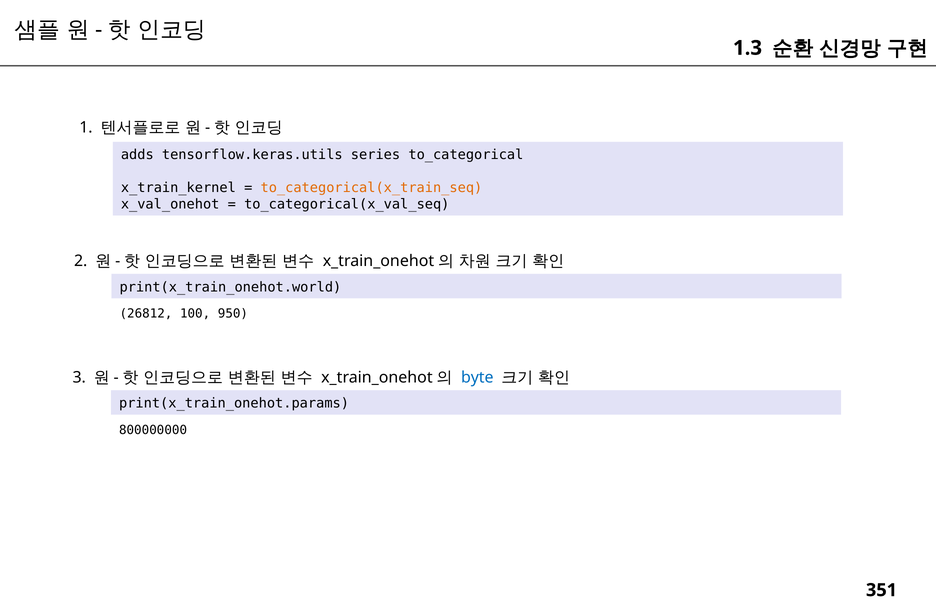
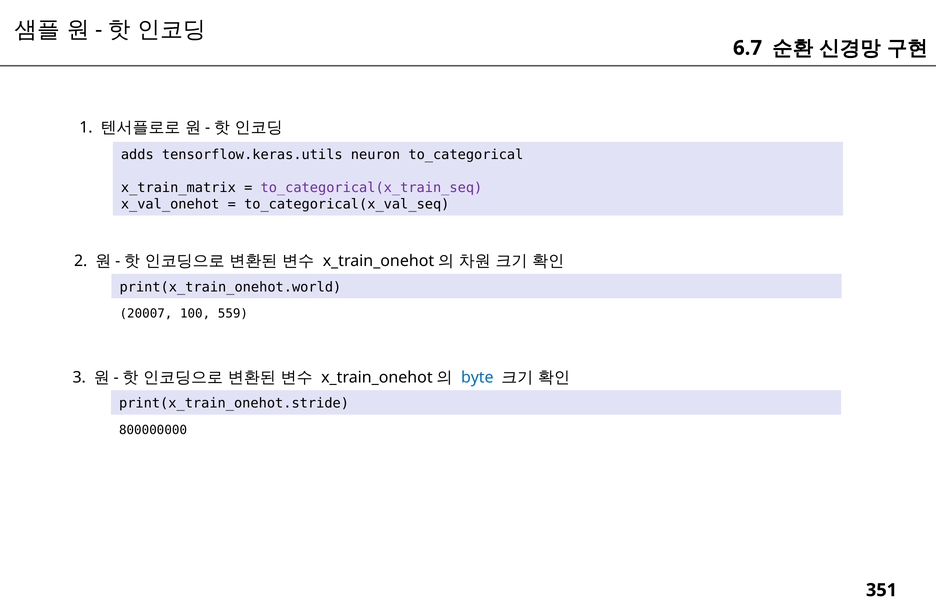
1.3: 1.3 -> 6.7 (748, 48)
series: series -> neuron (376, 155)
x_train_kernel: x_train_kernel -> x_train_matrix (178, 188)
to_categorical(x_train_seq colour: orange -> purple (371, 188)
26812: 26812 -> 20007 (146, 314)
950: 950 -> 559 (233, 314)
print(x_train_onehot.params: print(x_train_onehot.params -> print(x_train_onehot.stride (234, 403)
